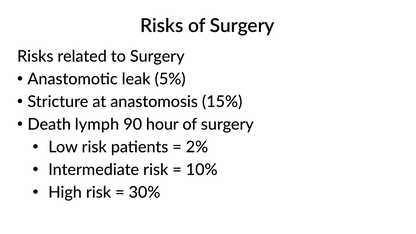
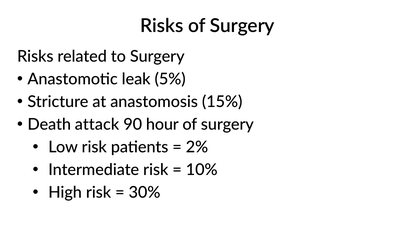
lymph: lymph -> attack (97, 125)
